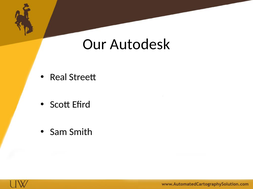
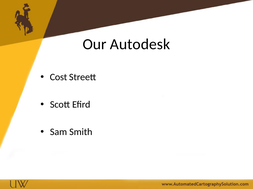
Real: Real -> Cost (58, 77)
